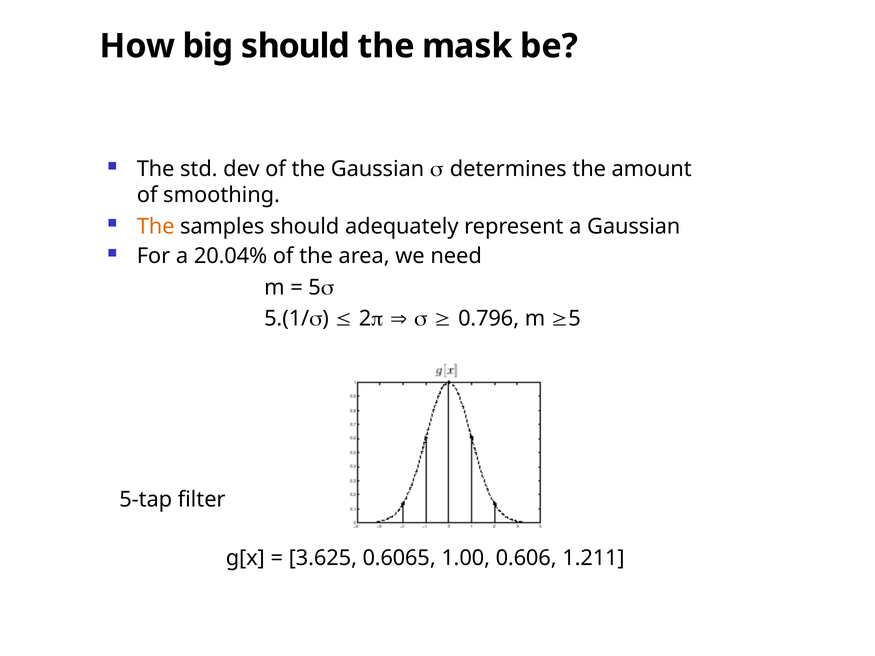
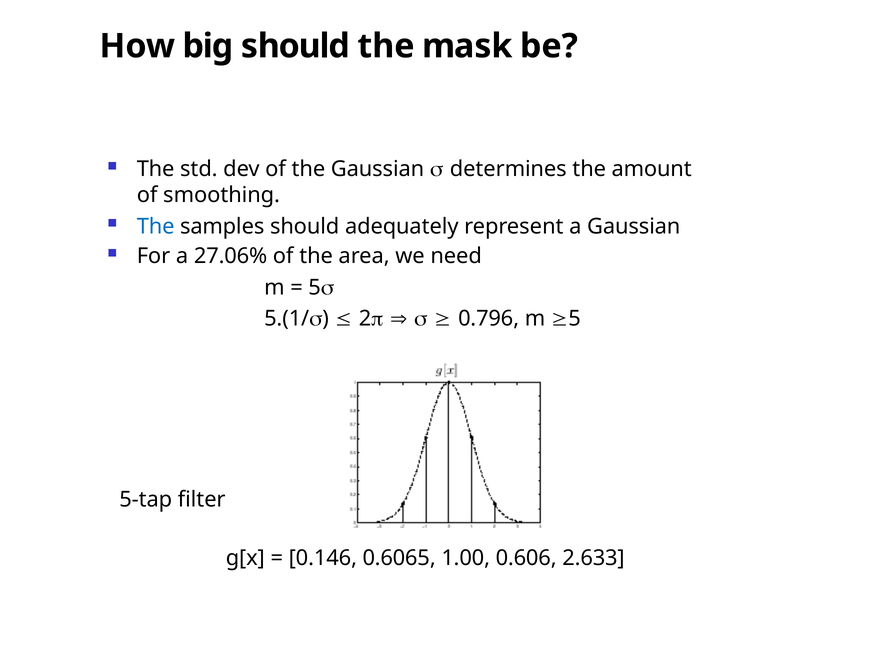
The colour: orange -> blue (156, 226)
20.04%: 20.04% -> 27.06% (231, 256)
3.625: 3.625 -> 0.146 (323, 558)
1.211: 1.211 -> 2.633 (594, 558)
